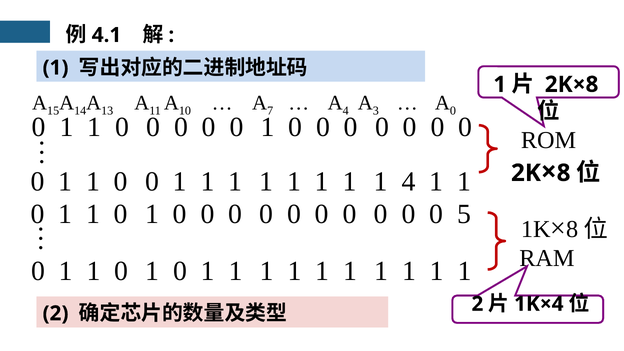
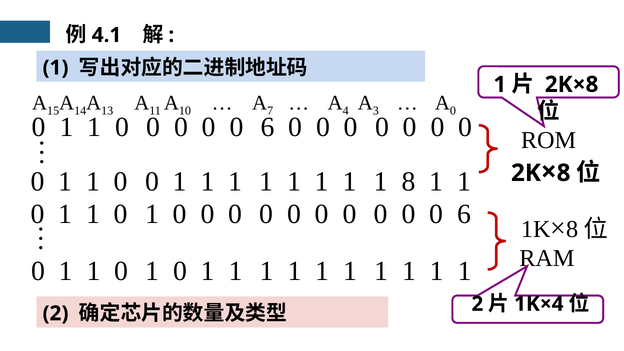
1: 1 -> 6 (268, 127)
1 4: 4 -> 8 (409, 182)
5: 5 -> 6 (464, 214)
